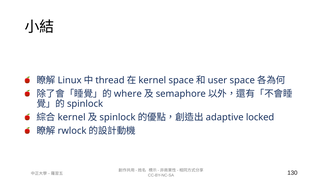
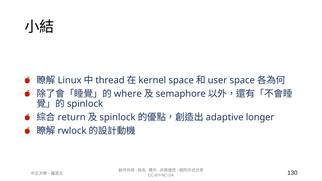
kernel: kernel -> return (72, 117)
locked: locked -> longer (260, 117)
